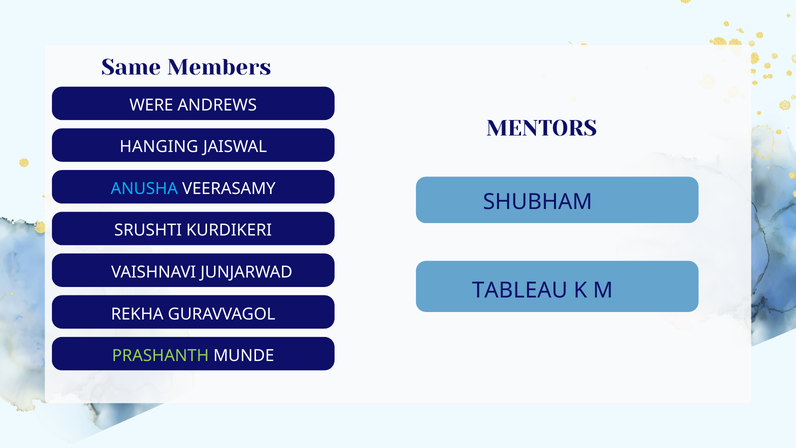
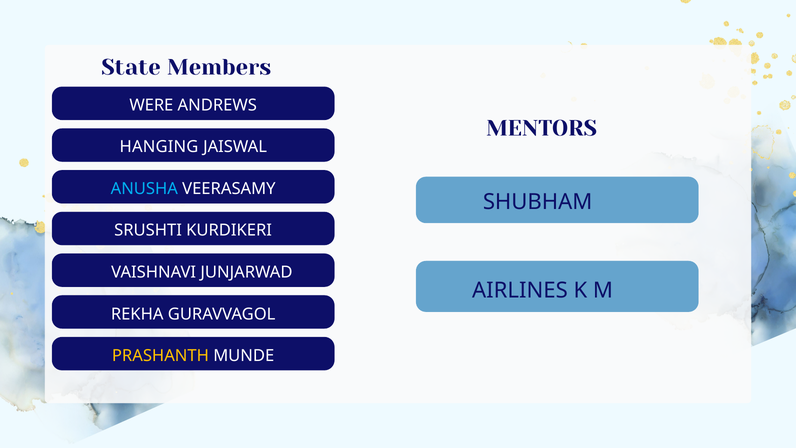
Same: Same -> State (131, 68)
TABLEAU: TABLEAU -> AIRLINES (520, 290)
PRASHANTH colour: light green -> yellow (160, 356)
